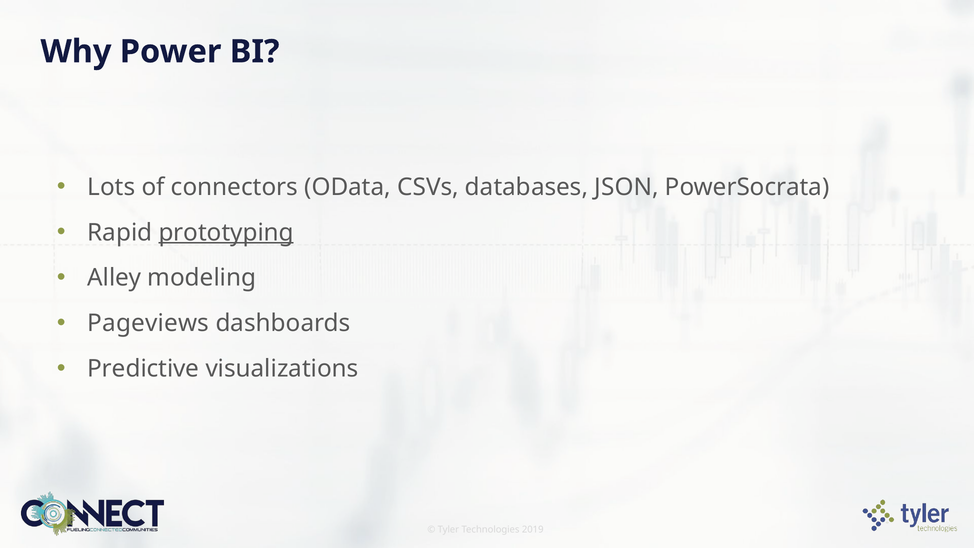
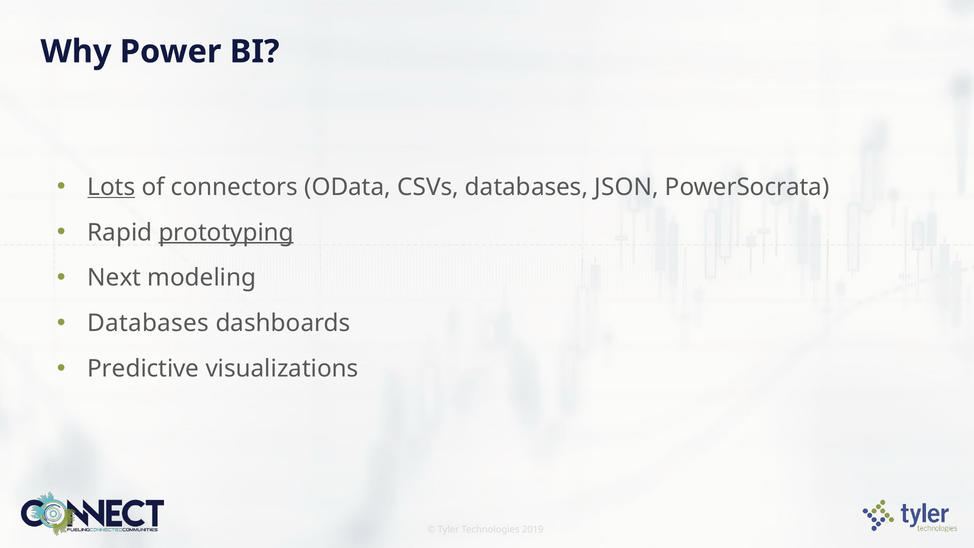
Lots underline: none -> present (111, 187)
Alley: Alley -> Next (114, 278)
Pageviews: Pageviews -> Databases (148, 323)
